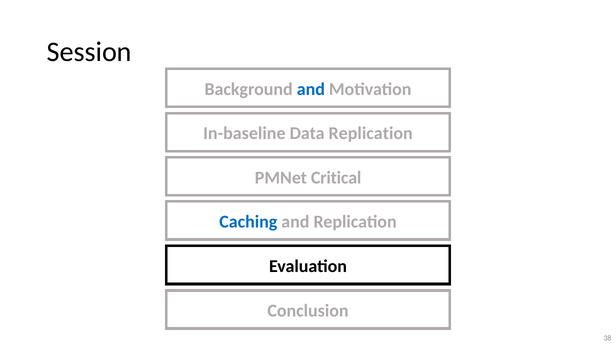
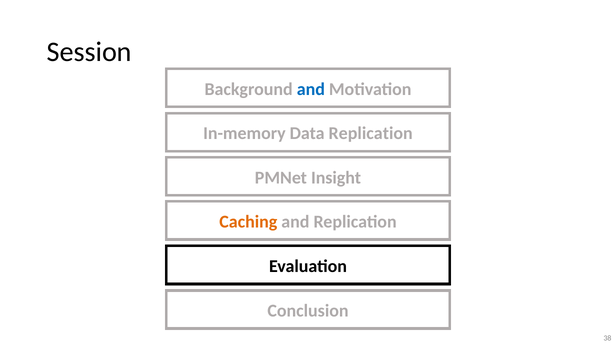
In-baseline: In-baseline -> In-memory (244, 133)
Critical: Critical -> Insight (336, 177)
Caching colour: blue -> orange (248, 221)
